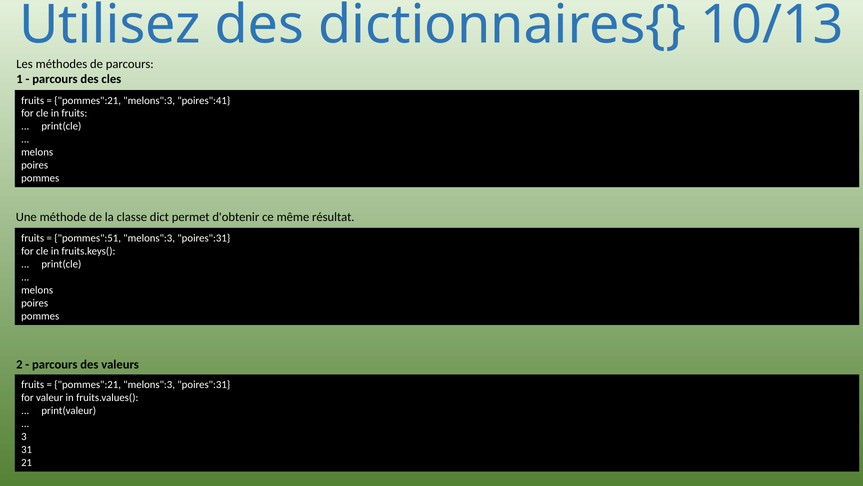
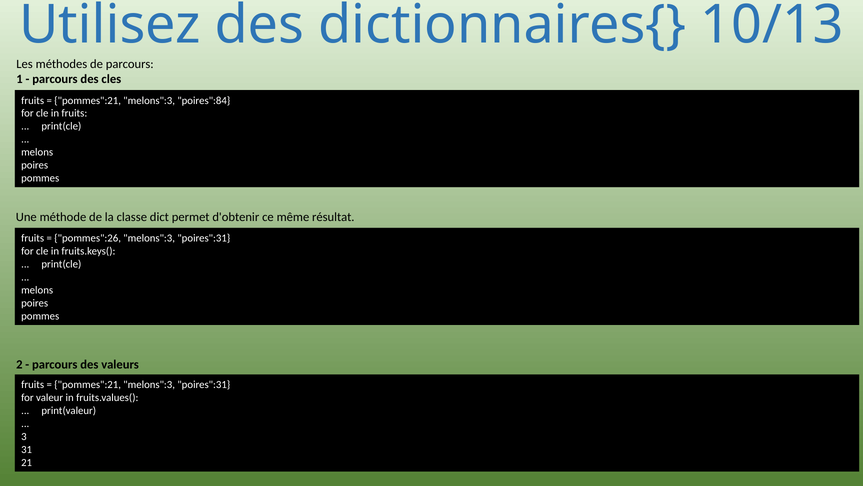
poires":41: poires":41 -> poires":84 (204, 100)
pommes":51: pommes":51 -> pommes":26 (88, 238)
